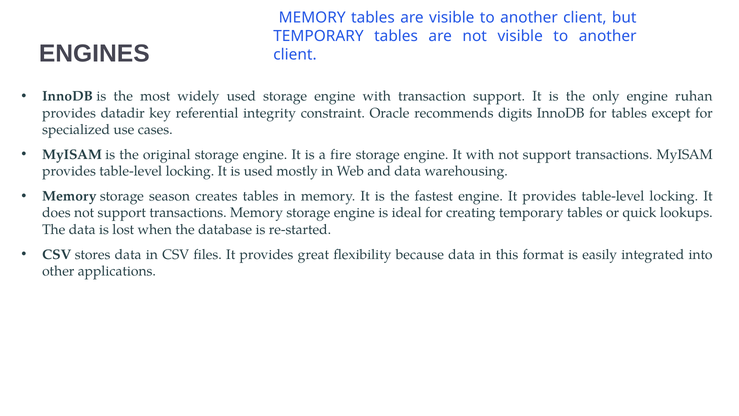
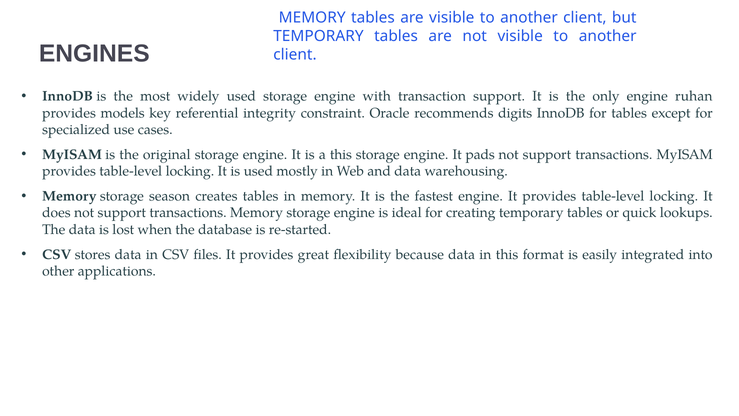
datadir: datadir -> models (123, 113)
a fire: fire -> this (341, 155)
It with: with -> pads (480, 155)
